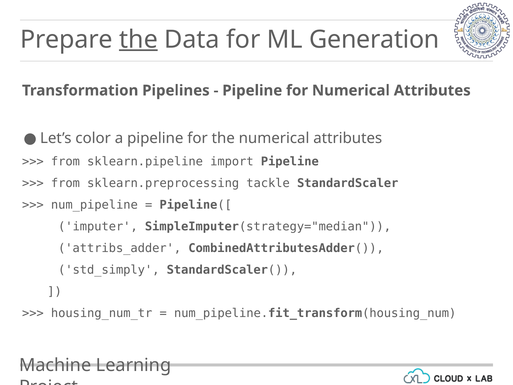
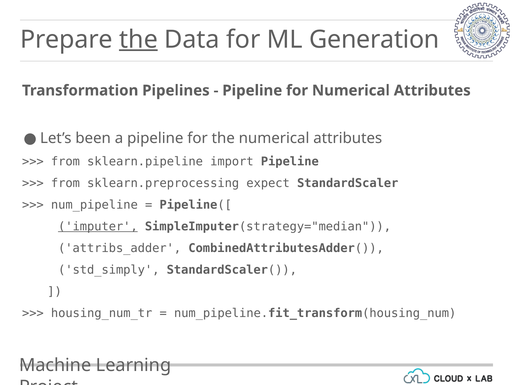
color: color -> been (93, 138)
tackle: tackle -> expect (268, 183)
imputer underline: none -> present (98, 226)
